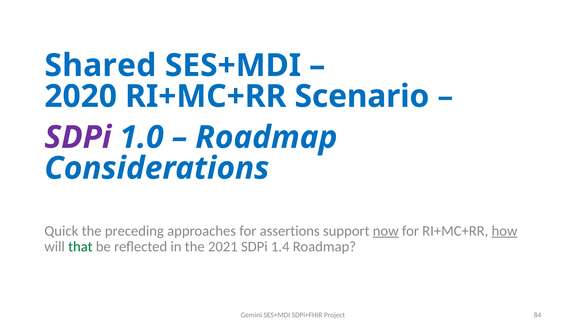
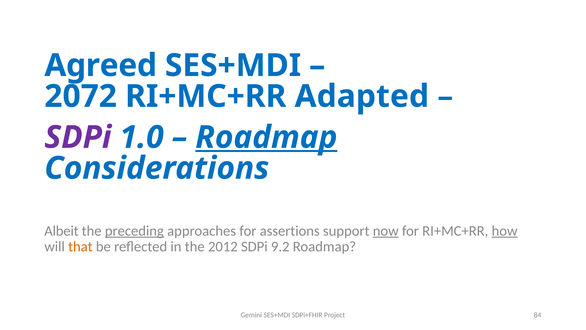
Shared: Shared -> Agreed (101, 65)
2020: 2020 -> 2072 (81, 96)
Scenario: Scenario -> Adapted (362, 96)
Roadmap underline: none -> present (266, 137)
Quick: Quick -> Albeit (61, 231)
preceding underline: none -> present (134, 231)
that colour: green -> orange (80, 246)
2021: 2021 -> 2012 (223, 246)
1.4: 1.4 -> 9.2 (280, 246)
